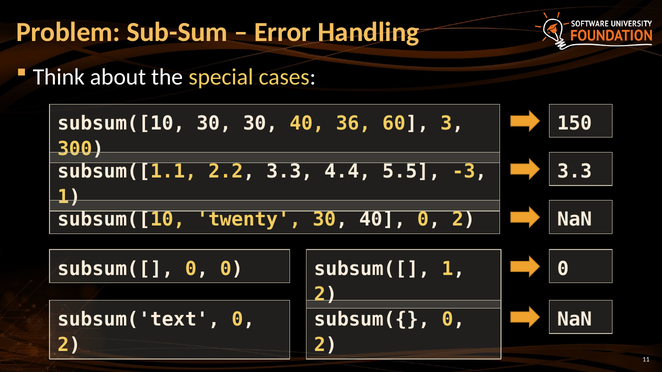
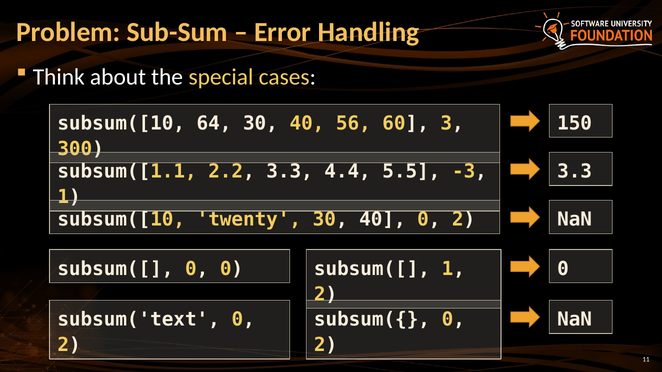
subsum([10 30: 30 -> 64 (214, 123)
36: 36 -> 56 (353, 123)
